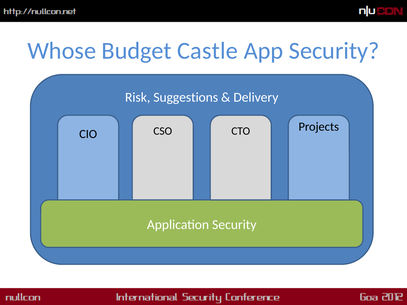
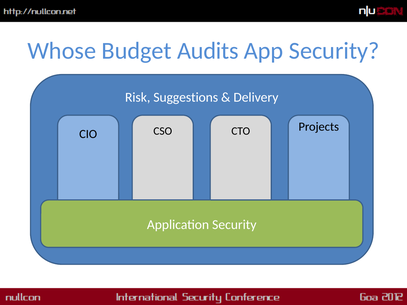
Castle: Castle -> Audits (208, 51)
